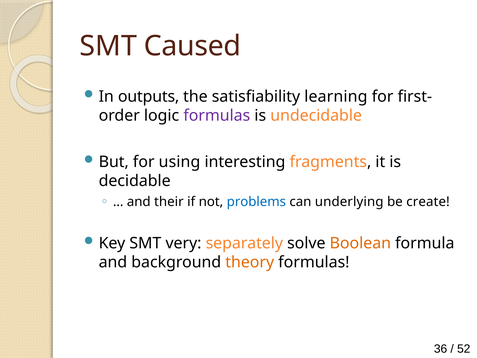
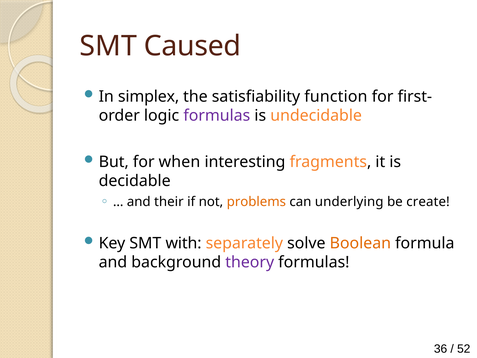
outputs: outputs -> simplex (149, 96)
learning: learning -> function (336, 96)
using: using -> when (179, 162)
problems colour: blue -> orange (256, 202)
very: very -> with (184, 243)
theory colour: orange -> purple (250, 262)
